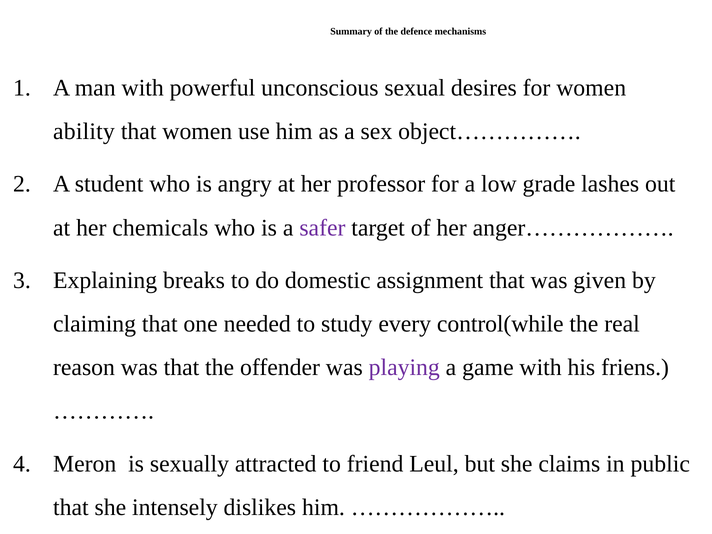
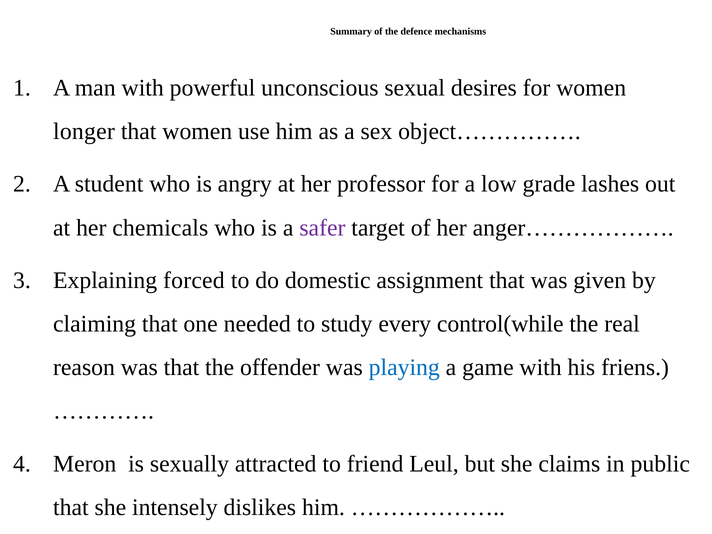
ability: ability -> longer (84, 132)
breaks: breaks -> forced (194, 280)
playing colour: purple -> blue (404, 367)
